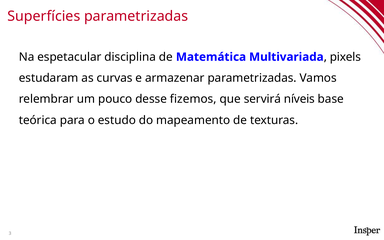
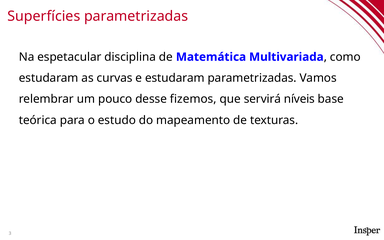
pixels: pixels -> como (345, 57)
e armazenar: armazenar -> estudaram (175, 78)
